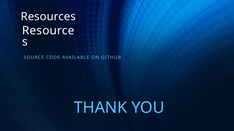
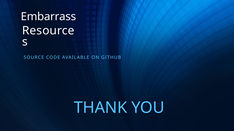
Resources: Resources -> Embarrass (48, 17)
